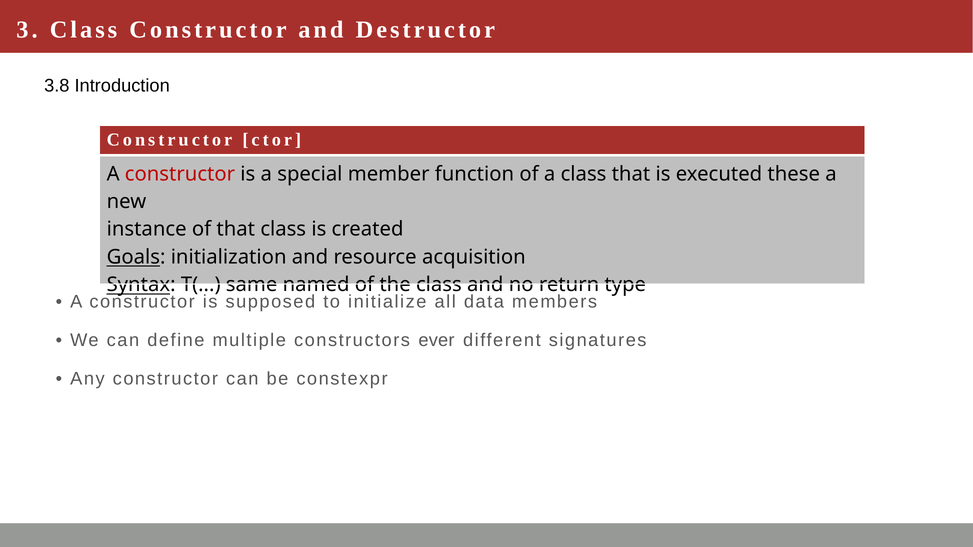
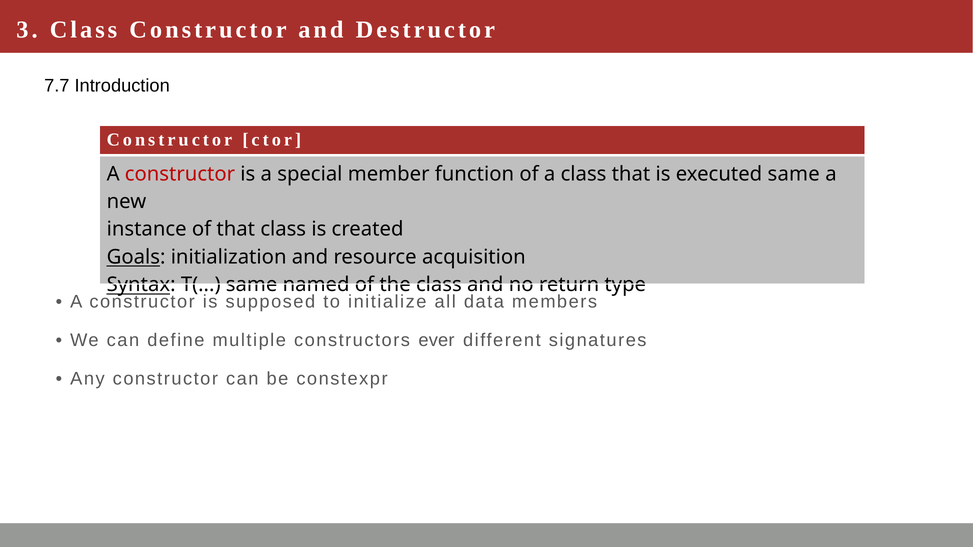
3.8: 3.8 -> 7.7 (57, 86)
executed these: these -> same (794, 174)
